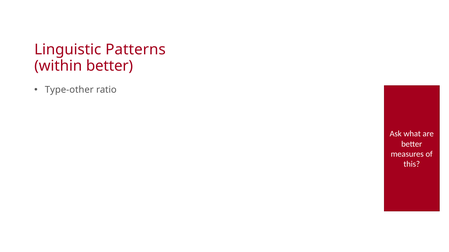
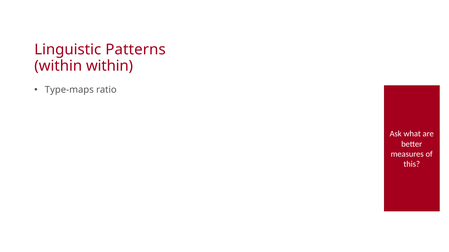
within better: better -> within (110, 66)
Type-other: Type-other -> Type-maps (69, 90)
